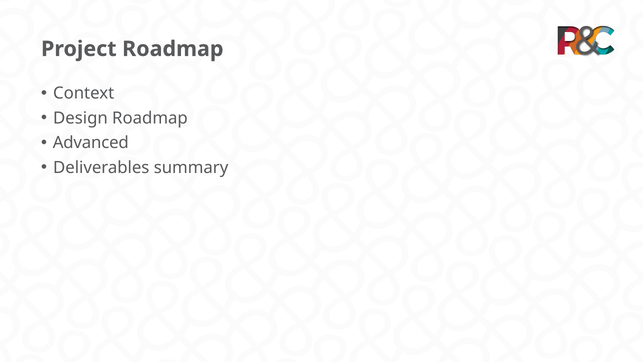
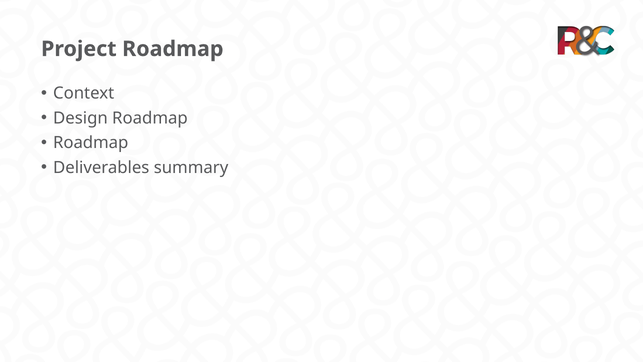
Advanced: Advanced -> Roadmap (91, 143)
